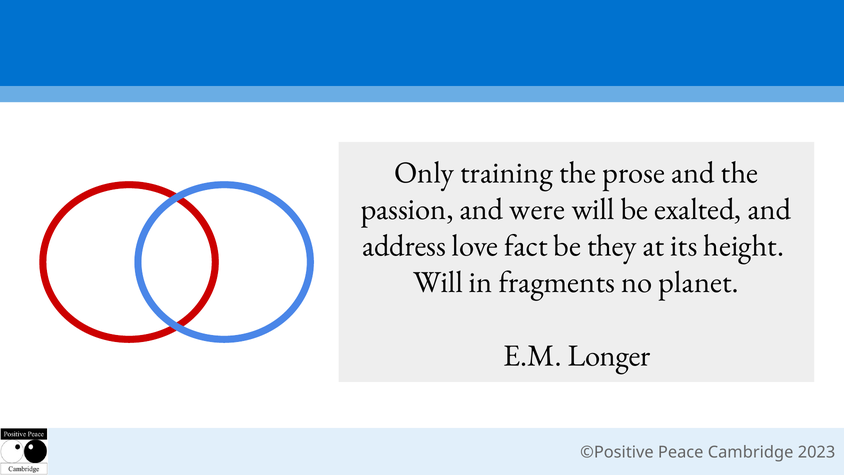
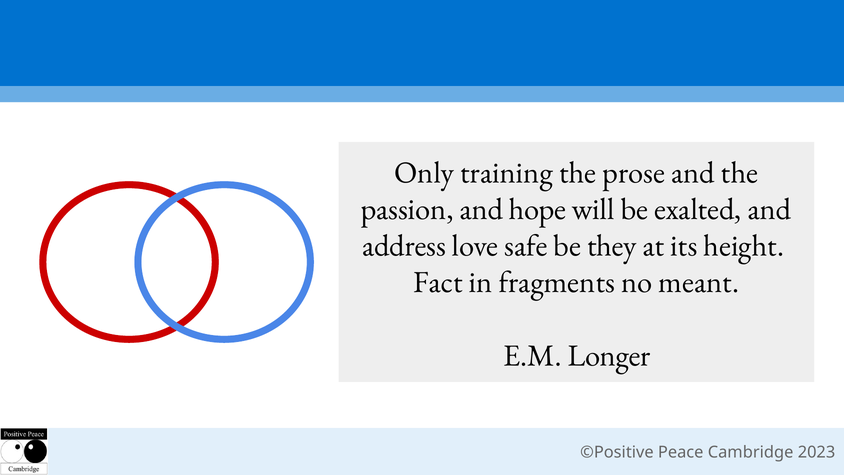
were: were -> hope (538, 209)
fact: fact -> safe (526, 246)
Will: Will -> Fact (438, 282)
planet: planet -> meant (699, 282)
